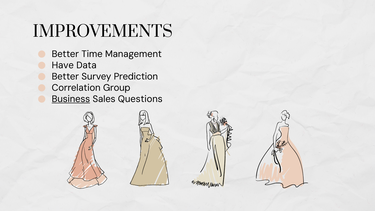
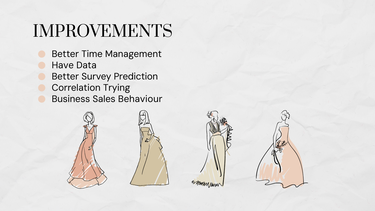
Group: Group -> Trying (117, 88)
Business underline: present -> none (71, 99)
Questions: Questions -> Behaviour (140, 99)
